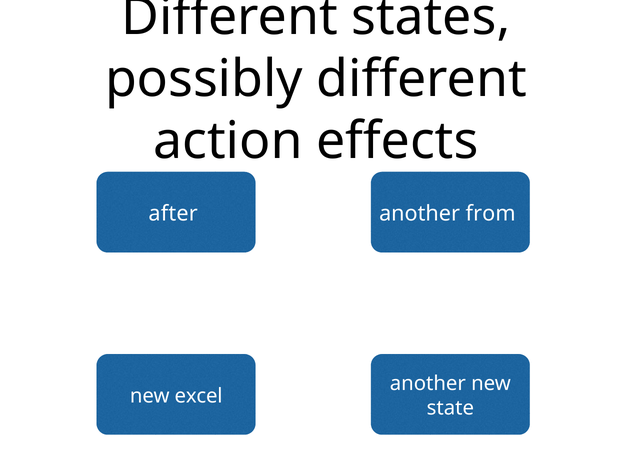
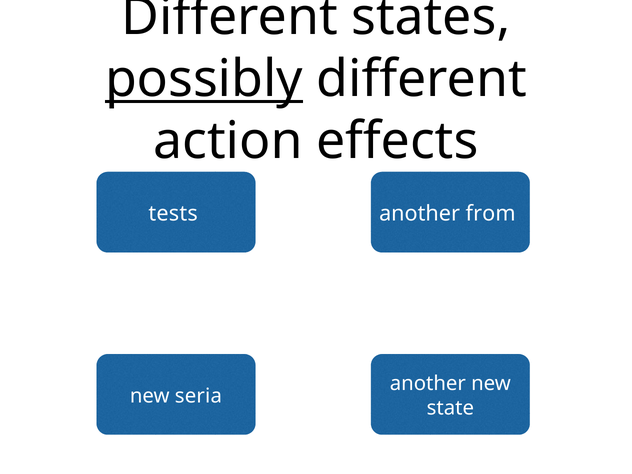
possibly underline: none -> present (204, 79)
after: after -> tests (173, 214)
excel: excel -> seria (198, 396)
